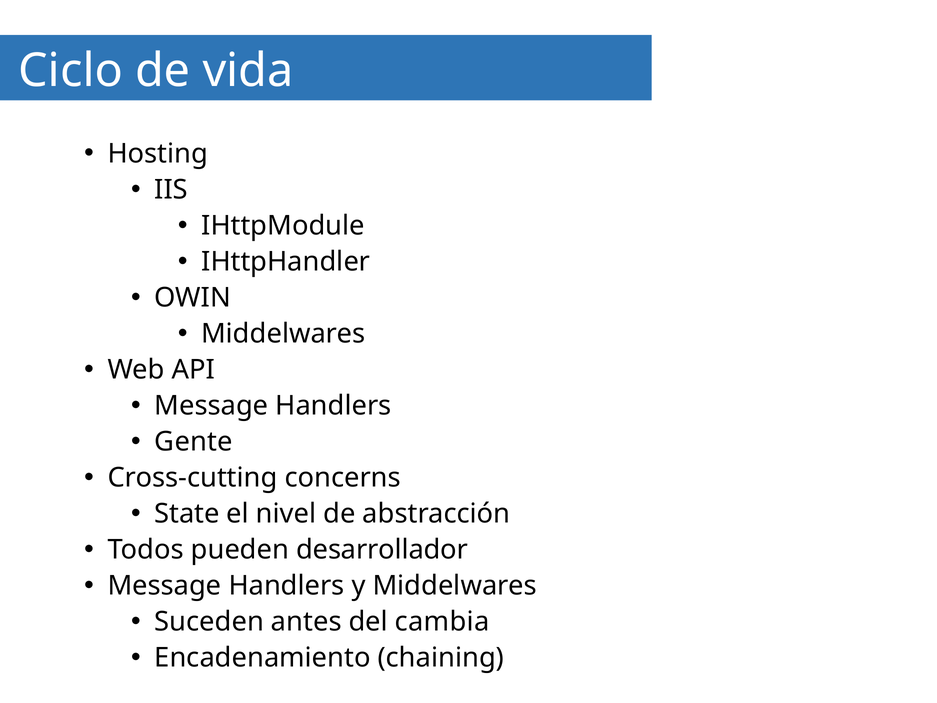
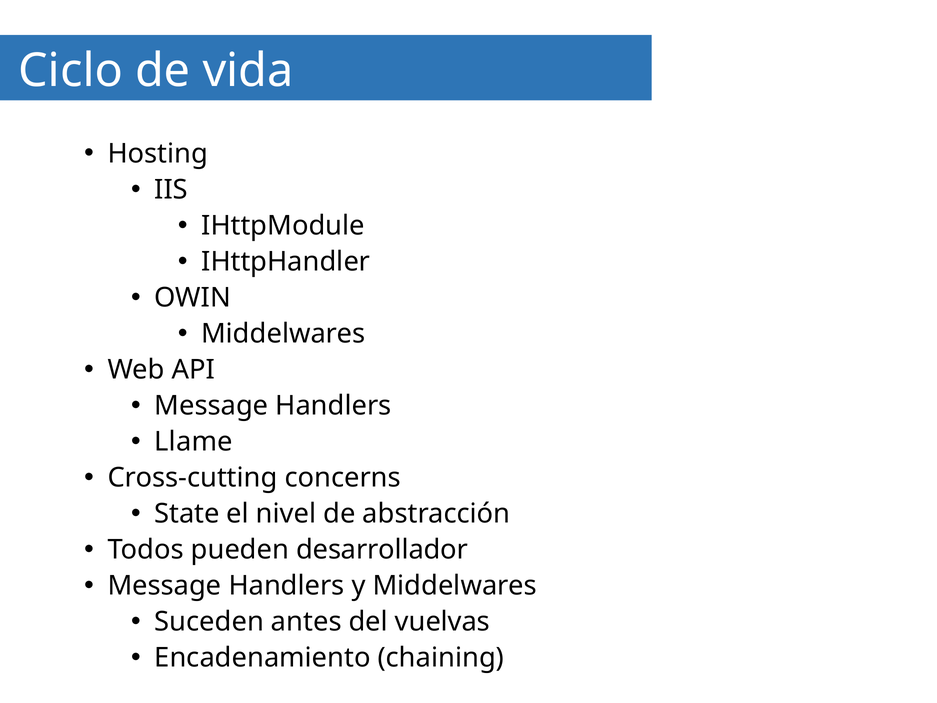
Gente: Gente -> Llame (194, 442)
cambia: cambia -> vuelvas (442, 622)
